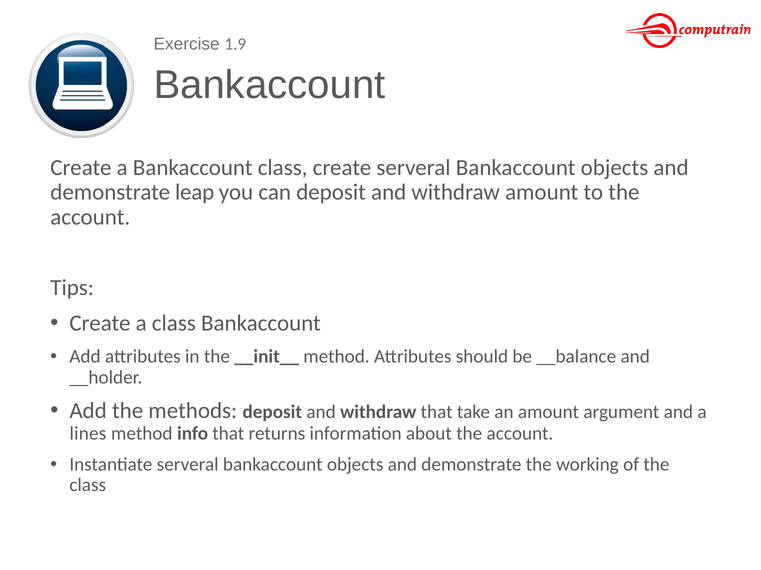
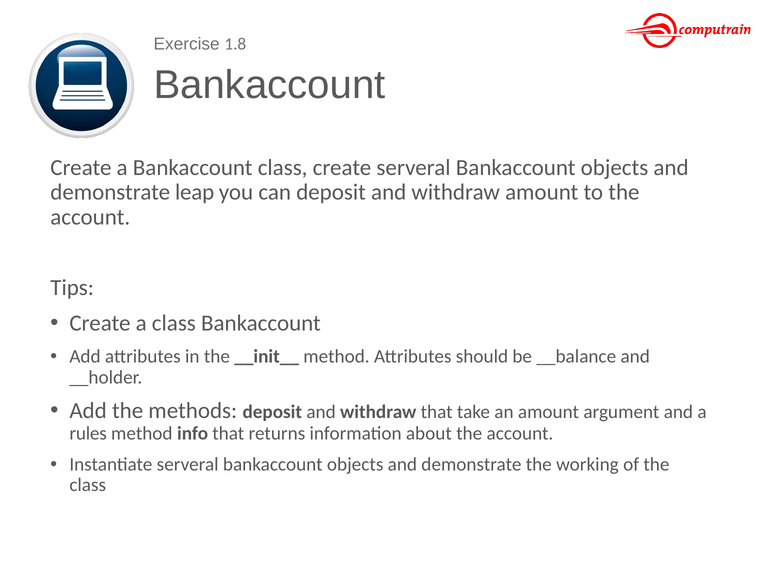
1.9: 1.9 -> 1.8 (235, 44)
lines: lines -> rules (88, 434)
